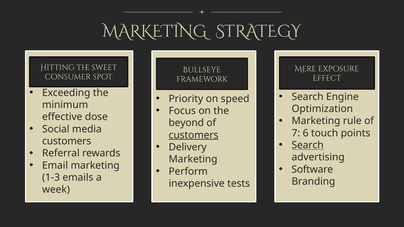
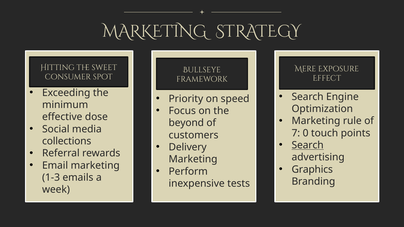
6: 6 -> 0 (306, 133)
customers underline: present -> none (194, 135)
customers: customers -> collections (67, 141)
Software: Software -> Graphics (312, 170)
